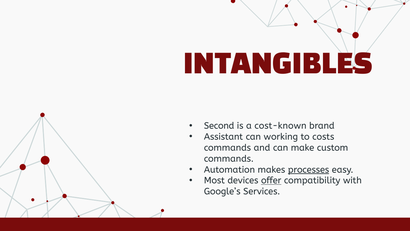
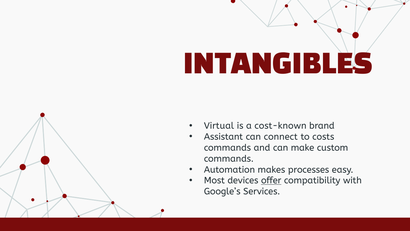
Second: Second -> Virtual (219, 126)
working: working -> connect (281, 137)
processes underline: present -> none (309, 169)
